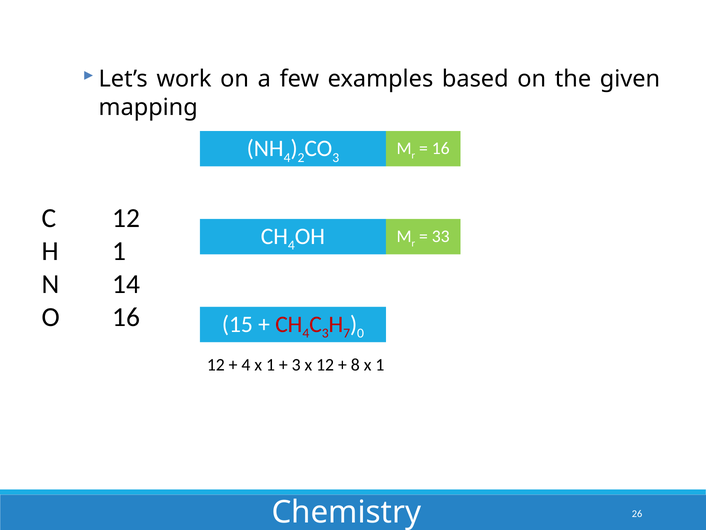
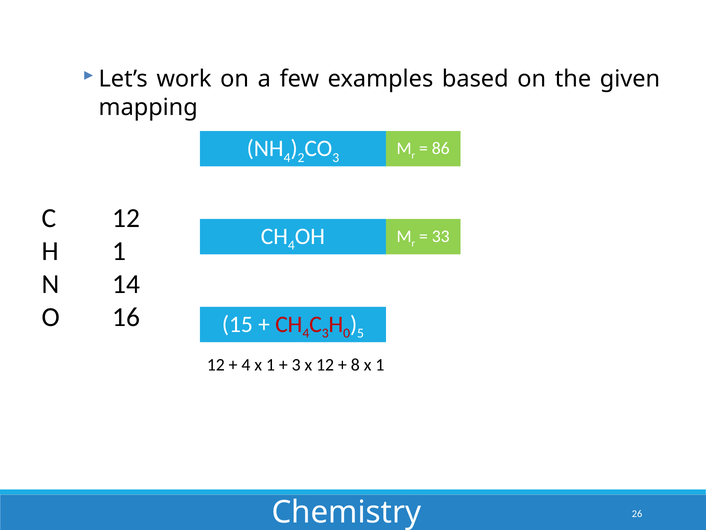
16: 16 -> 86 (441, 148)
7: 7 -> 0 (347, 333)
0: 0 -> 5 (361, 333)
